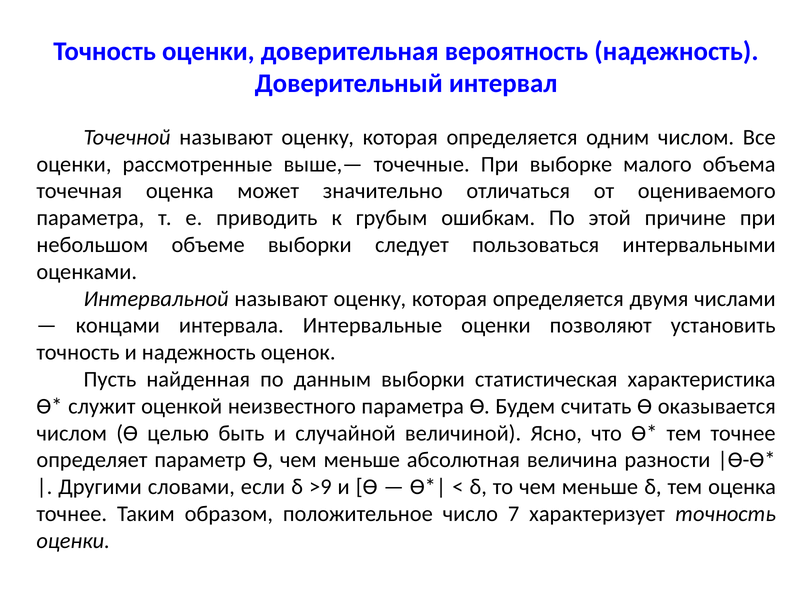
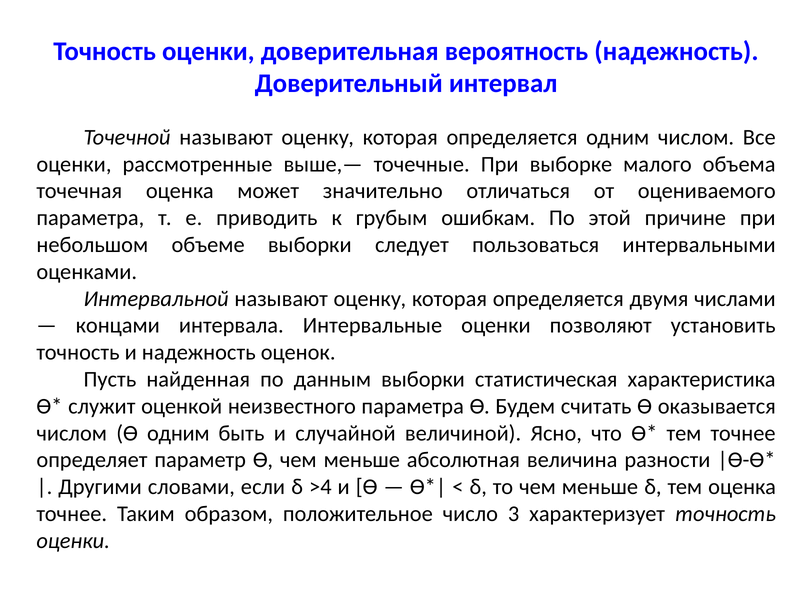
Ө целью: целью -> одним (178, 433)
>9: >9 -> >4 (320, 487)
7: 7 -> 3 (514, 513)
